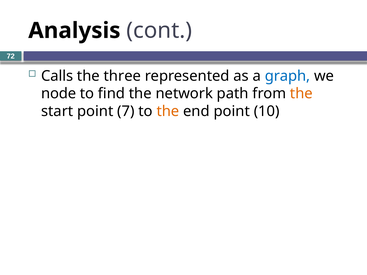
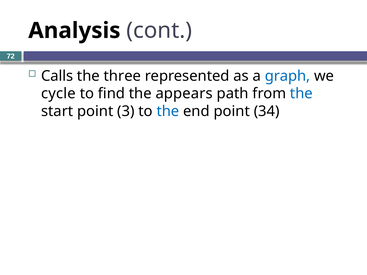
node: node -> cycle (58, 94)
network: network -> appears (184, 94)
the colour: orange -> blue (301, 94)
7: 7 -> 3 (126, 111)
the colour: orange -> blue (168, 111)
10: 10 -> 34 (267, 111)
